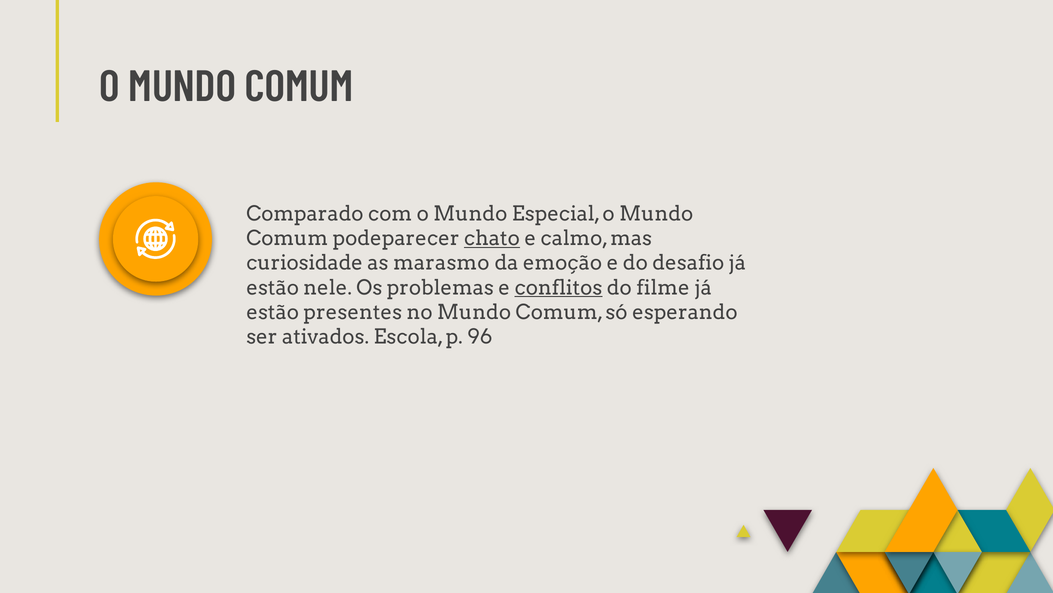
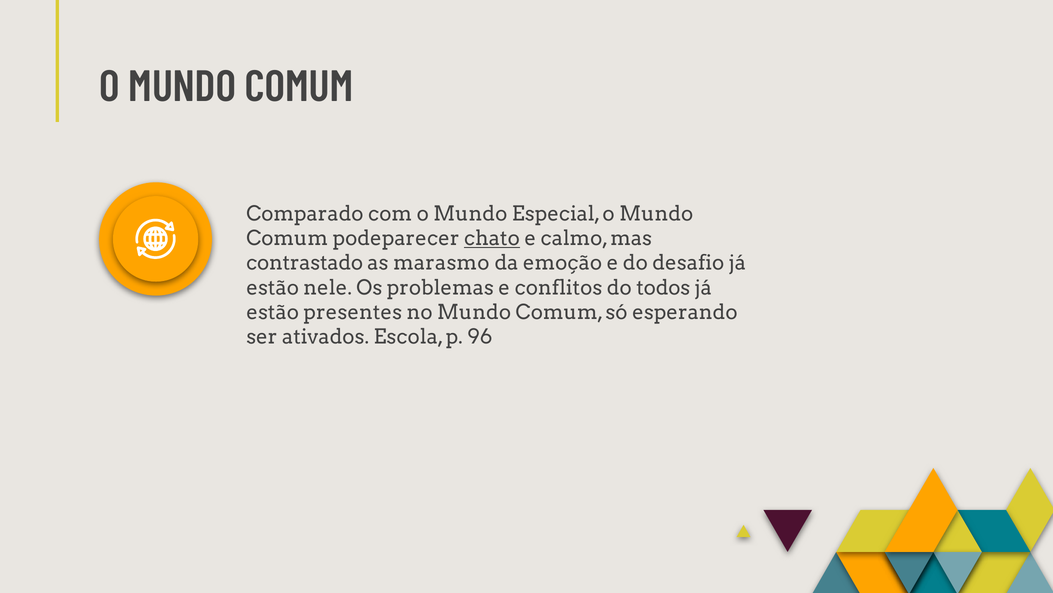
curiosidade: curiosidade -> contrastado (305, 263)
conflitos underline: present -> none (559, 287)
filme: filme -> todos (663, 287)
